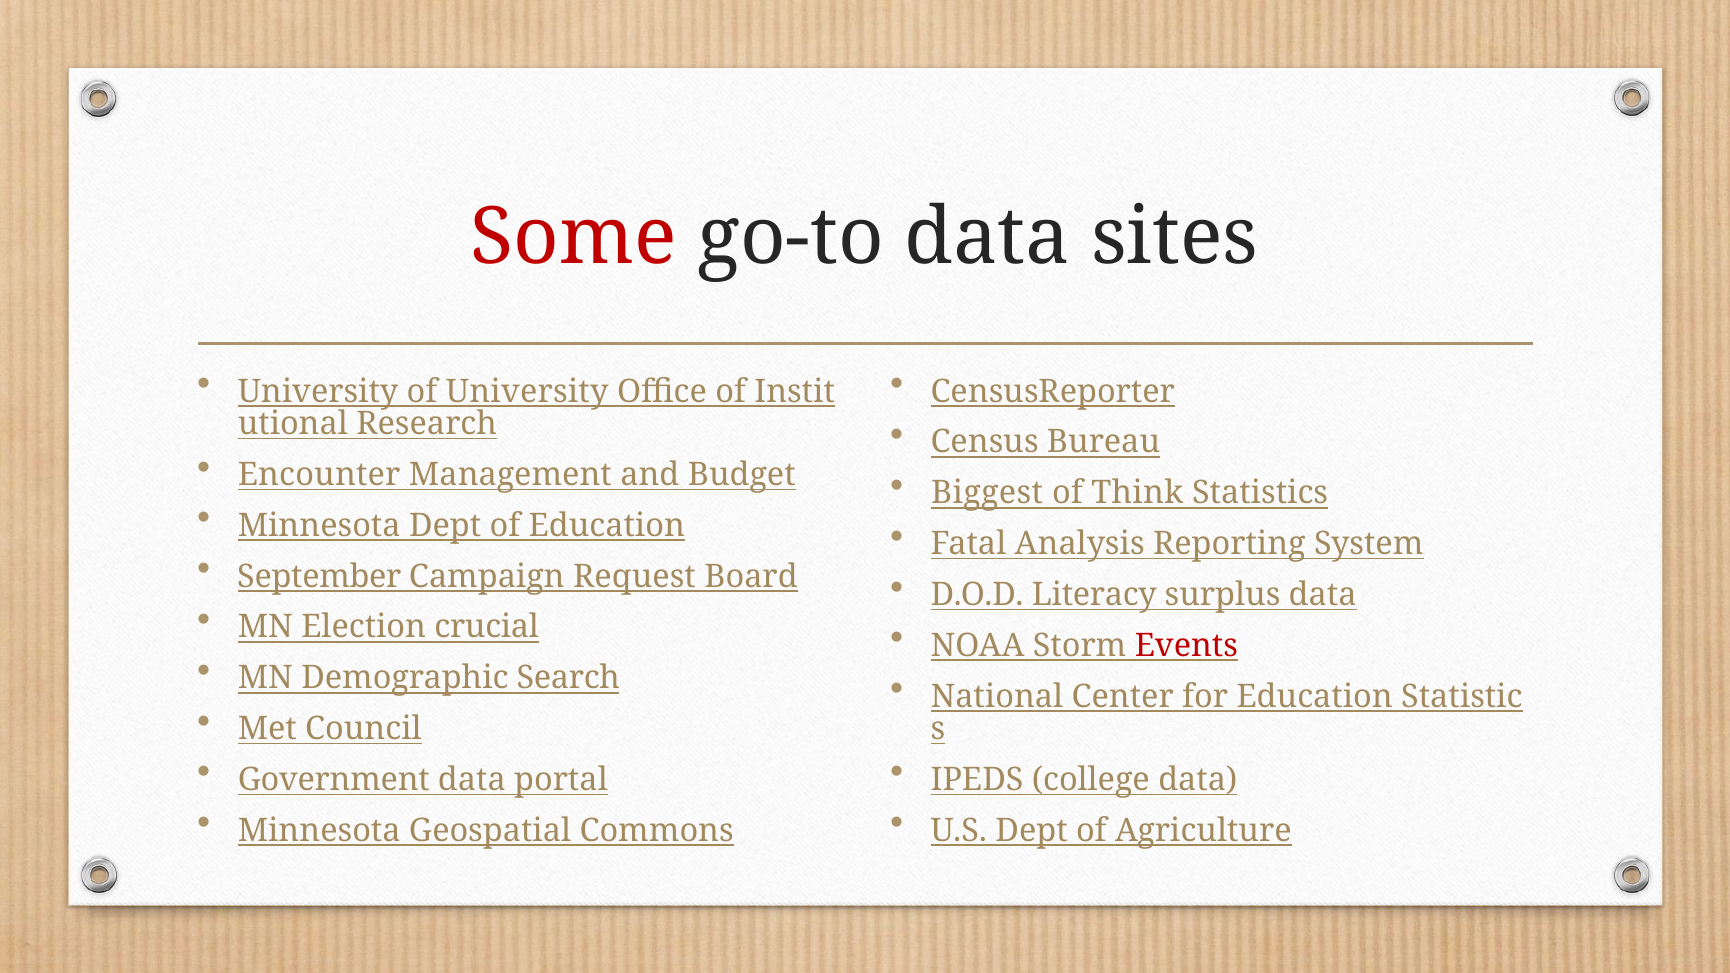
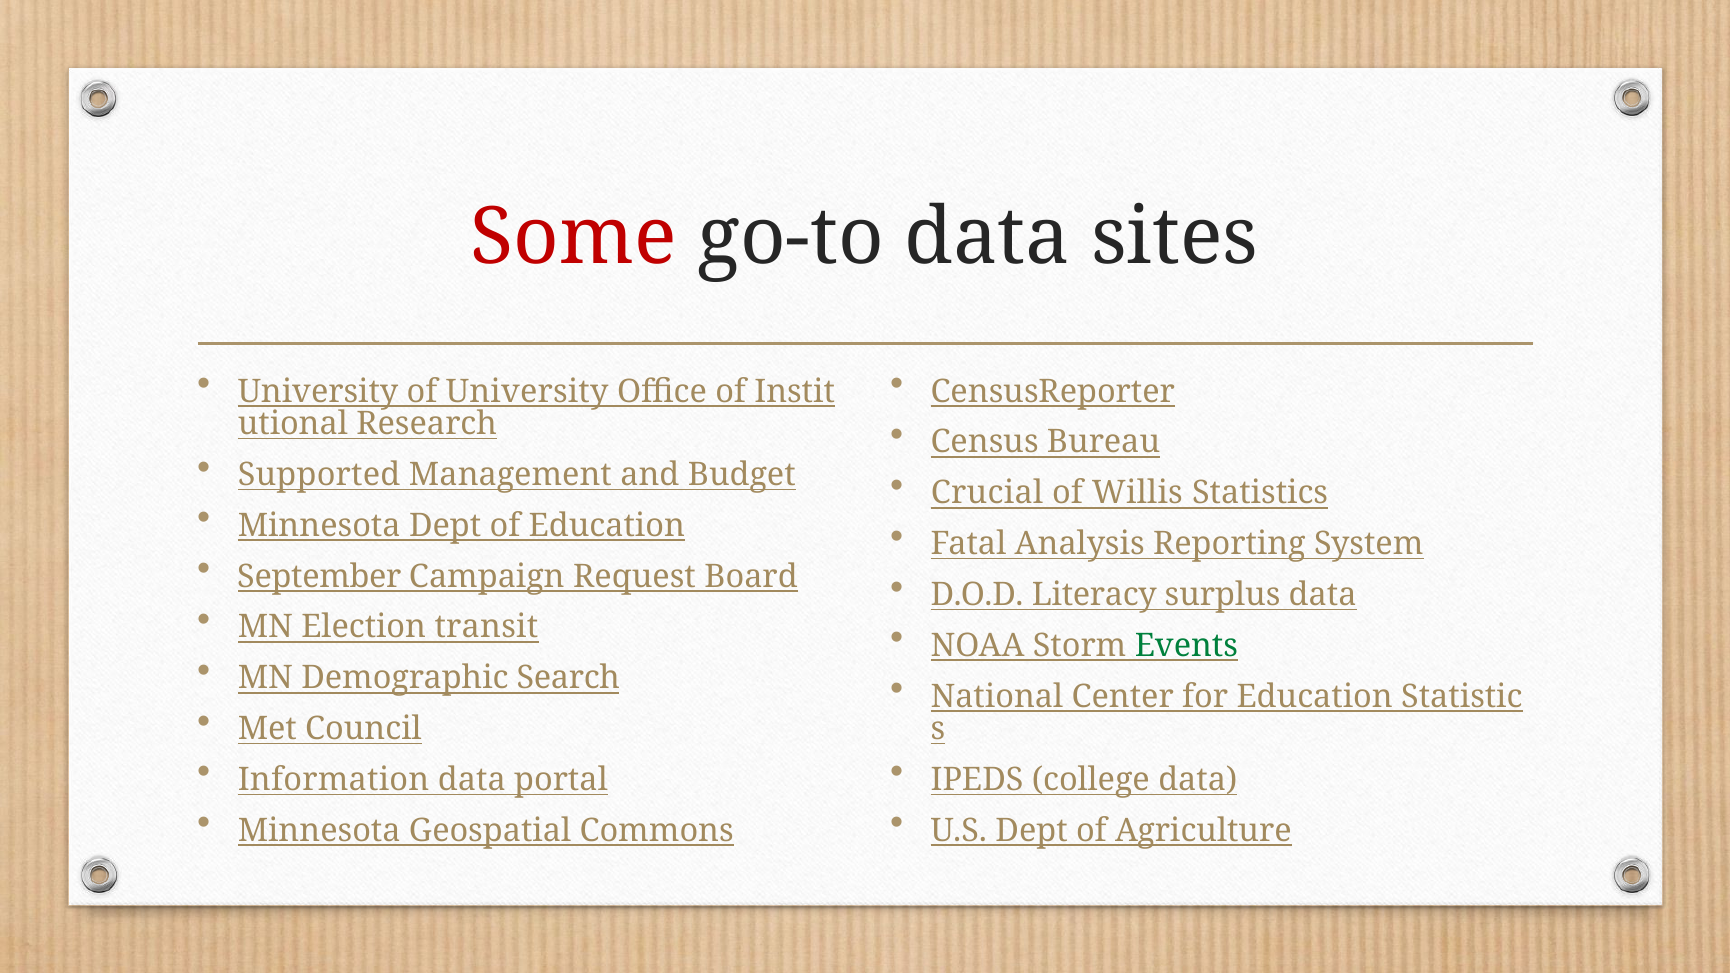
Encounter: Encounter -> Supported (319, 475)
Biggest: Biggest -> Crucial (987, 493)
Think: Think -> Willis (1137, 493)
crucial: crucial -> transit (486, 627)
Events colour: red -> green (1186, 646)
Government: Government -> Information (334, 780)
